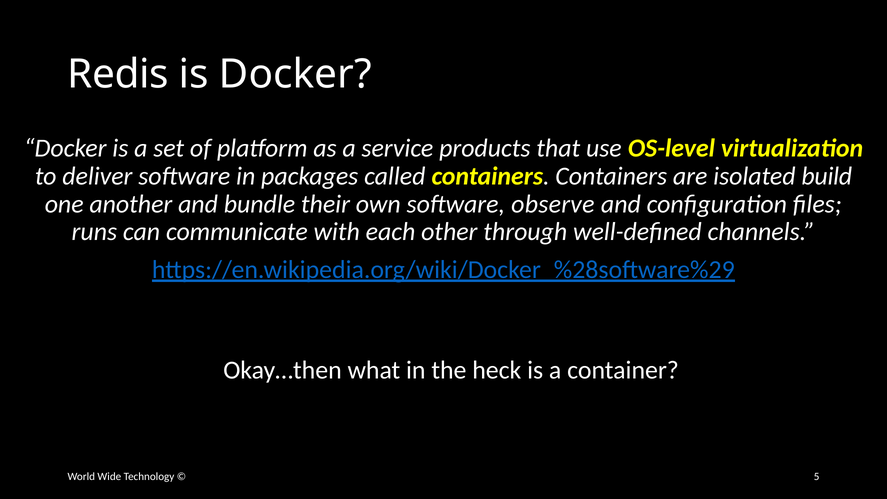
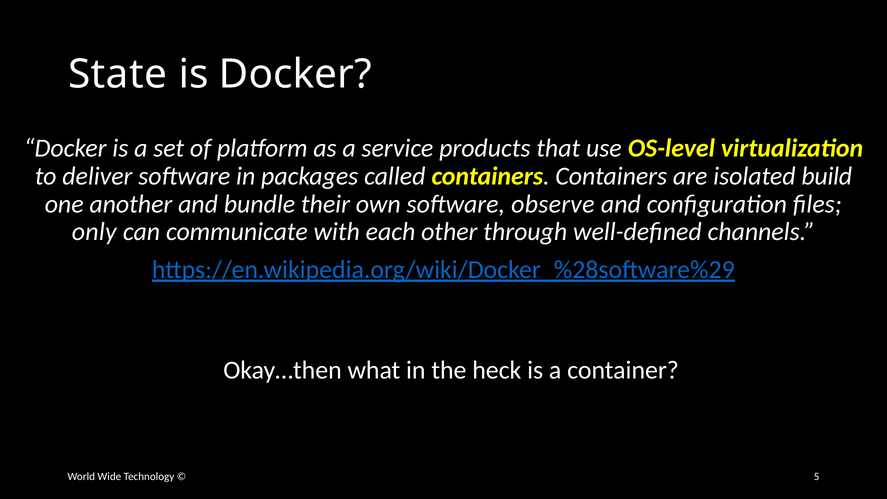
Redis: Redis -> State (118, 75)
runs: runs -> only (94, 232)
